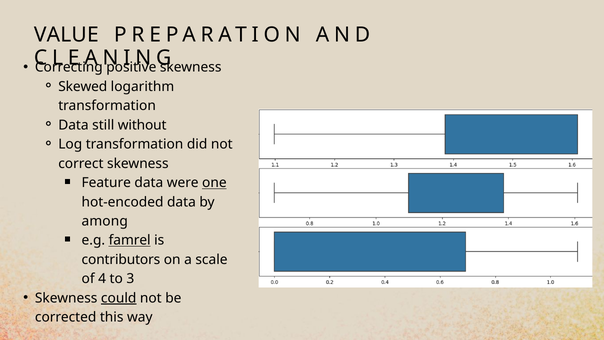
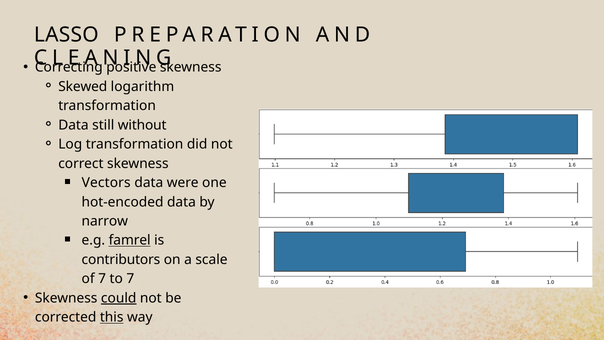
VALUE: VALUE -> LASSO (66, 35)
Feature: Feature -> Vectors (106, 183)
one underline: present -> none (214, 183)
among: among -> narrow (105, 221)
of 4: 4 -> 7 (102, 279)
to 3: 3 -> 7 (130, 279)
this underline: none -> present (112, 317)
